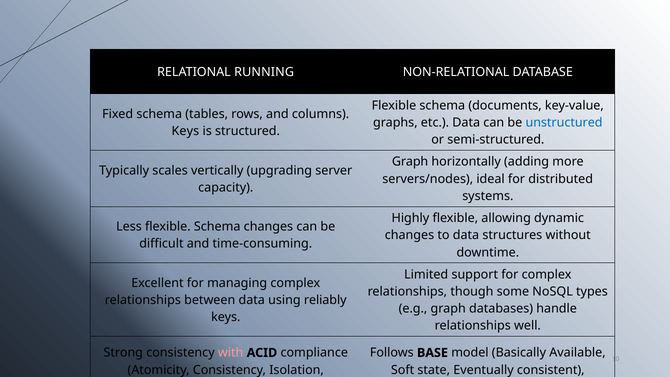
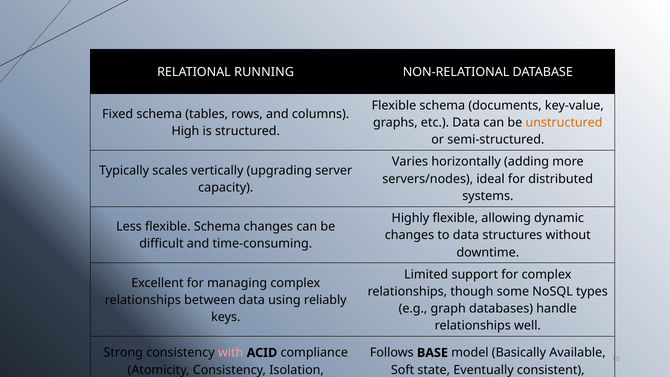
unstructured colour: blue -> orange (564, 123)
Keys: Keys -> High (185, 131)
Graph: Graph -> Varies (410, 162)
